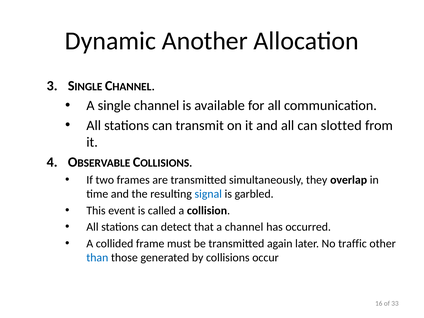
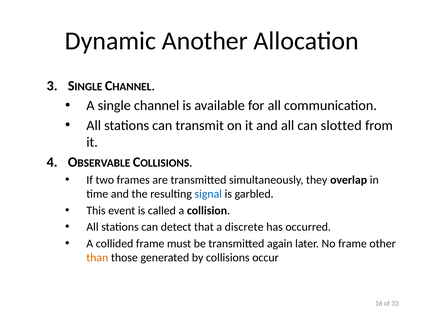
a channel: channel -> discrete (244, 227)
No traffic: traffic -> frame (352, 243)
than colour: blue -> orange (97, 258)
